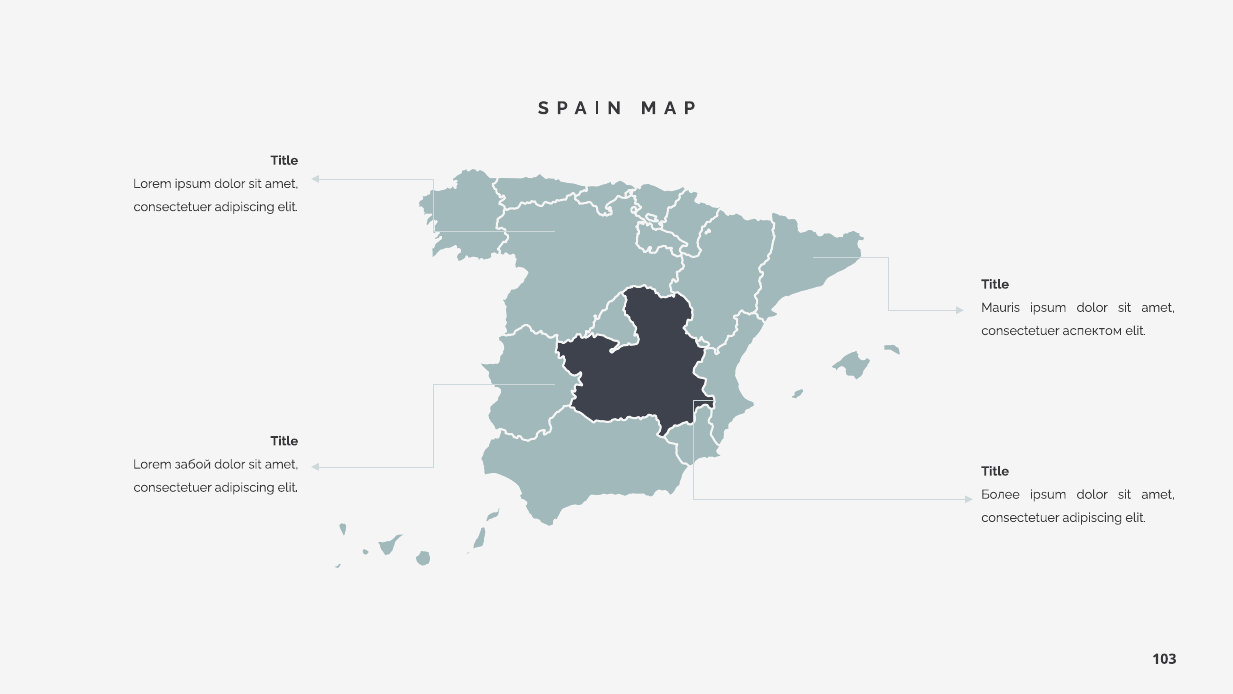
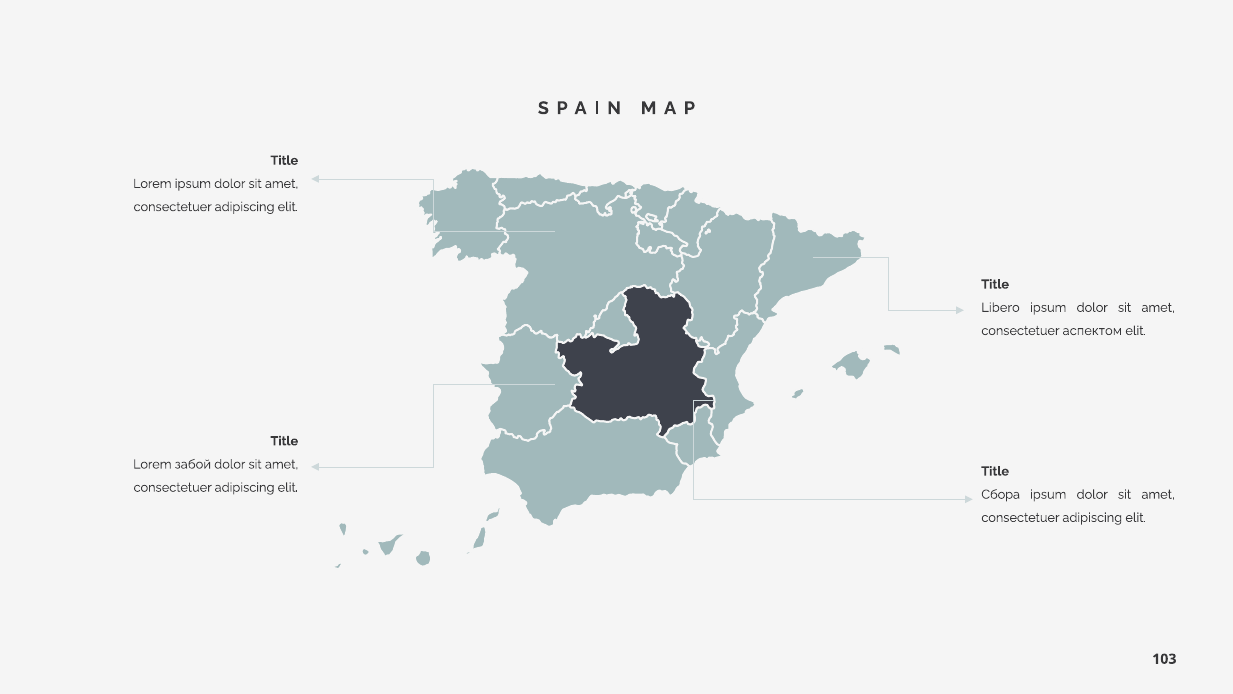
Mauris: Mauris -> Libero (1001, 307)
Более: Более -> Сбора (1001, 494)
